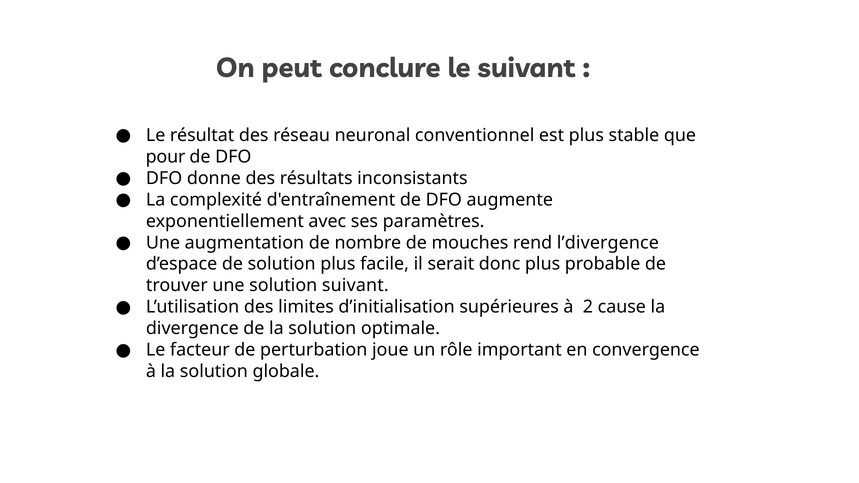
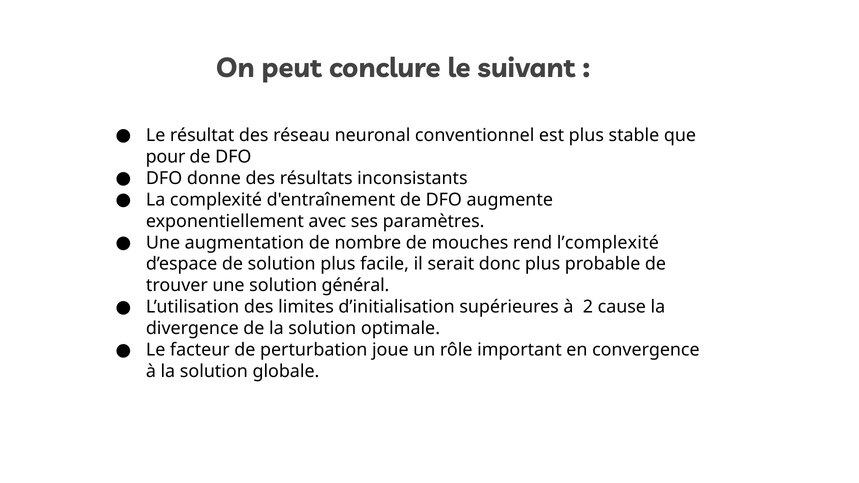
l’divergence: l’divergence -> l’complexité (608, 243)
solution suivant: suivant -> général (355, 286)
